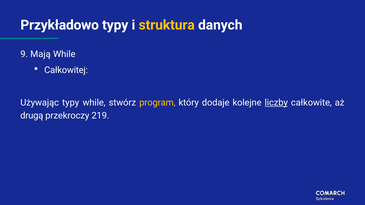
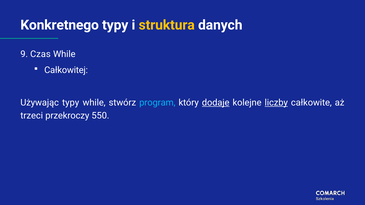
Przykładowo: Przykładowo -> Konkretnego (60, 25)
Mają: Mają -> Czas (40, 54)
program colour: yellow -> light blue (157, 103)
dodaje underline: none -> present (216, 103)
drugą: drugą -> trzeci (32, 116)
219: 219 -> 550 (100, 116)
